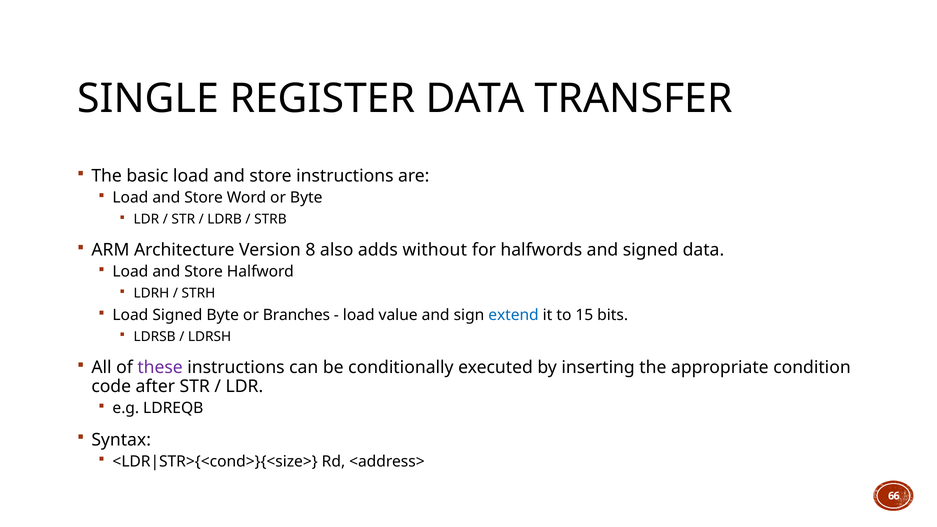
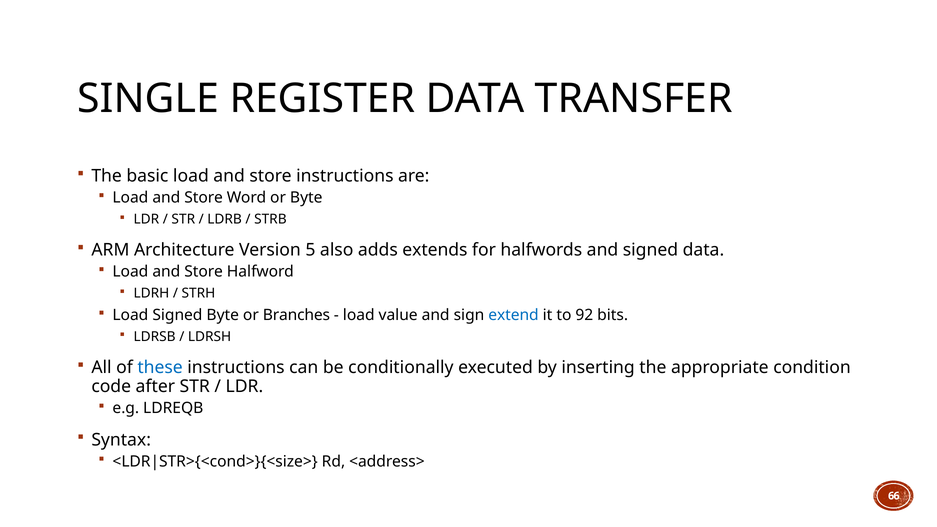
8: 8 -> 5 (310, 250)
without: without -> extends (435, 250)
15: 15 -> 92 (584, 315)
these colour: purple -> blue (160, 367)
